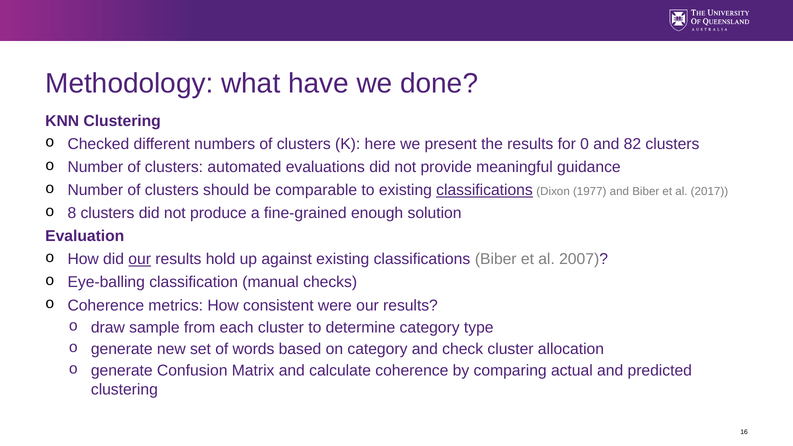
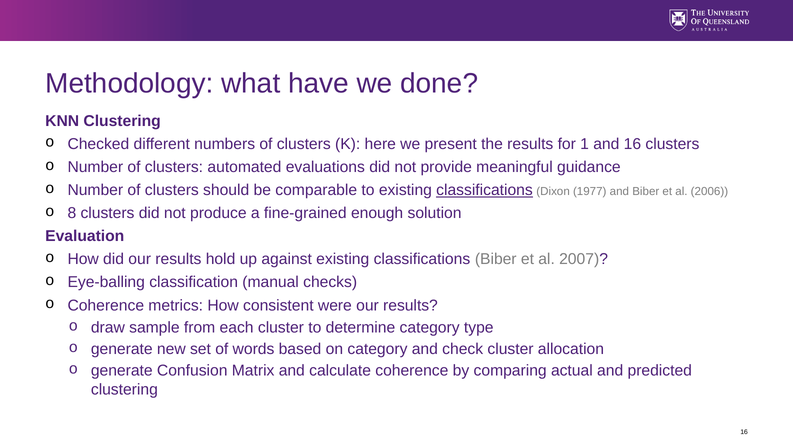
0: 0 -> 1 (585, 144)
and 82: 82 -> 16 (632, 144)
2017: 2017 -> 2006 (709, 191)
our underline: present -> none (140, 259)
